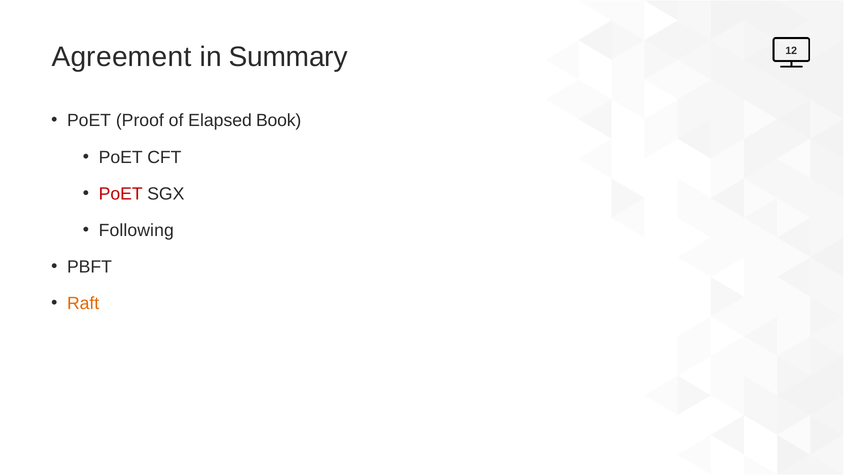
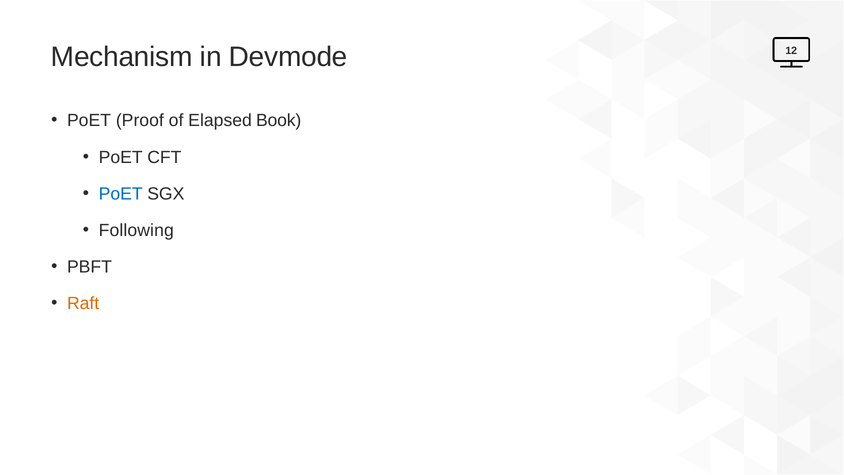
Agreement: Agreement -> Mechanism (122, 57)
Summary: Summary -> Devmode (288, 57)
PoET colour: red -> blue (121, 194)
